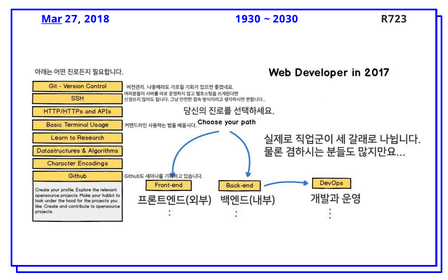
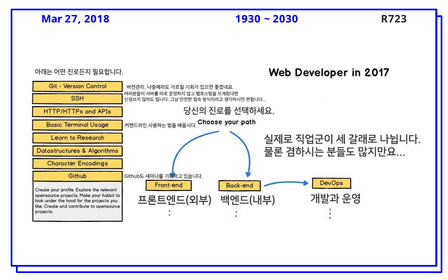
Mar underline: present -> none (52, 19)
